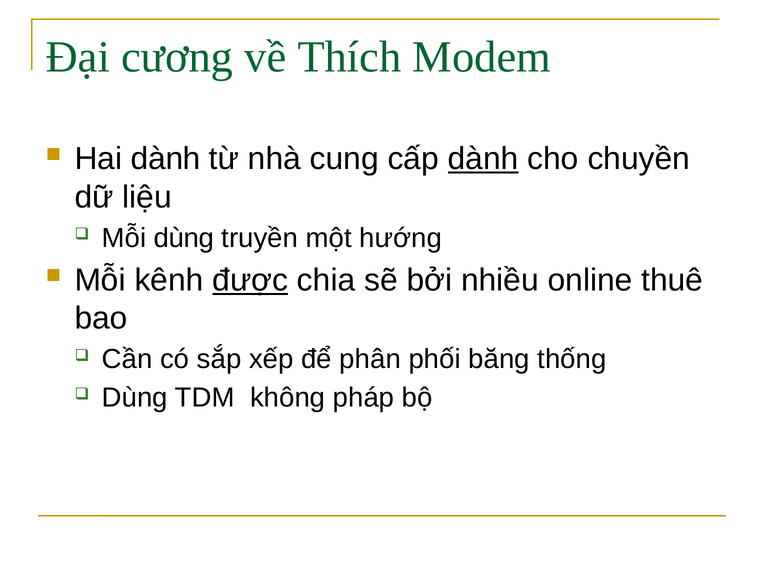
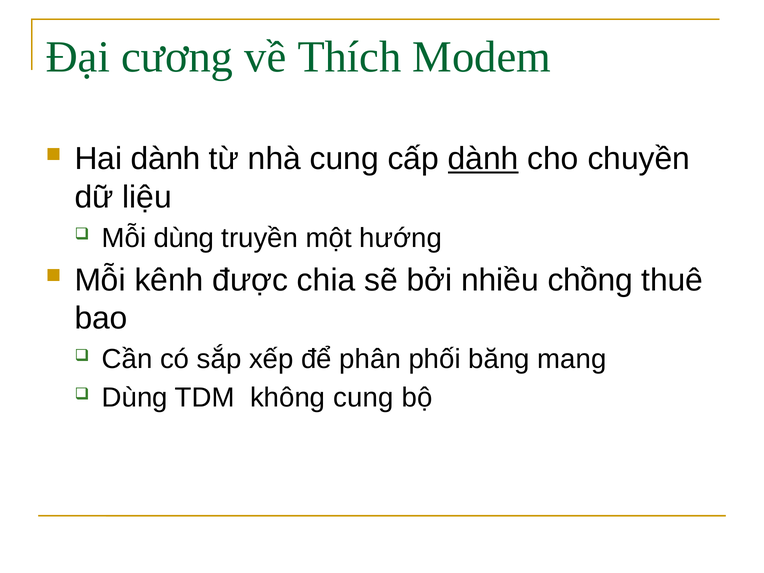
được underline: present -> none (250, 280)
online: online -> chồng (590, 280)
thống: thống -> mang (572, 359)
không pháp: pháp -> cung (363, 398)
